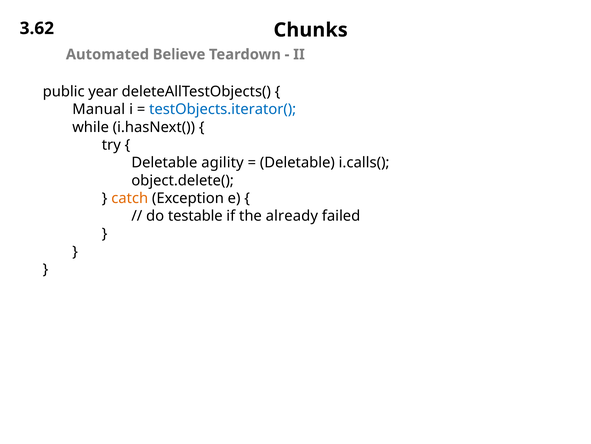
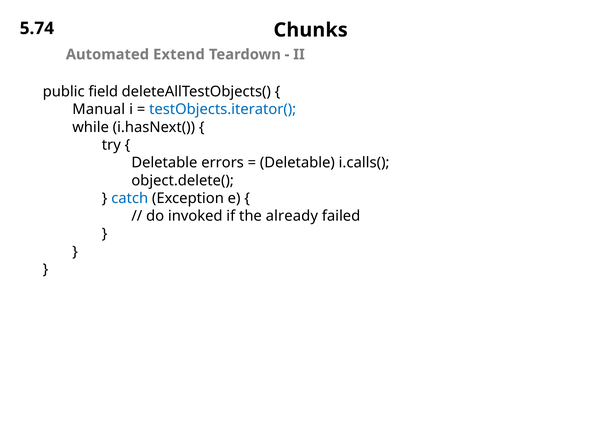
3.62: 3.62 -> 5.74 (37, 28)
Believe: Believe -> Extend (179, 54)
year: year -> field (103, 92)
agility: agility -> errors (223, 162)
catch colour: orange -> blue (130, 198)
testable: testable -> invoked (195, 216)
